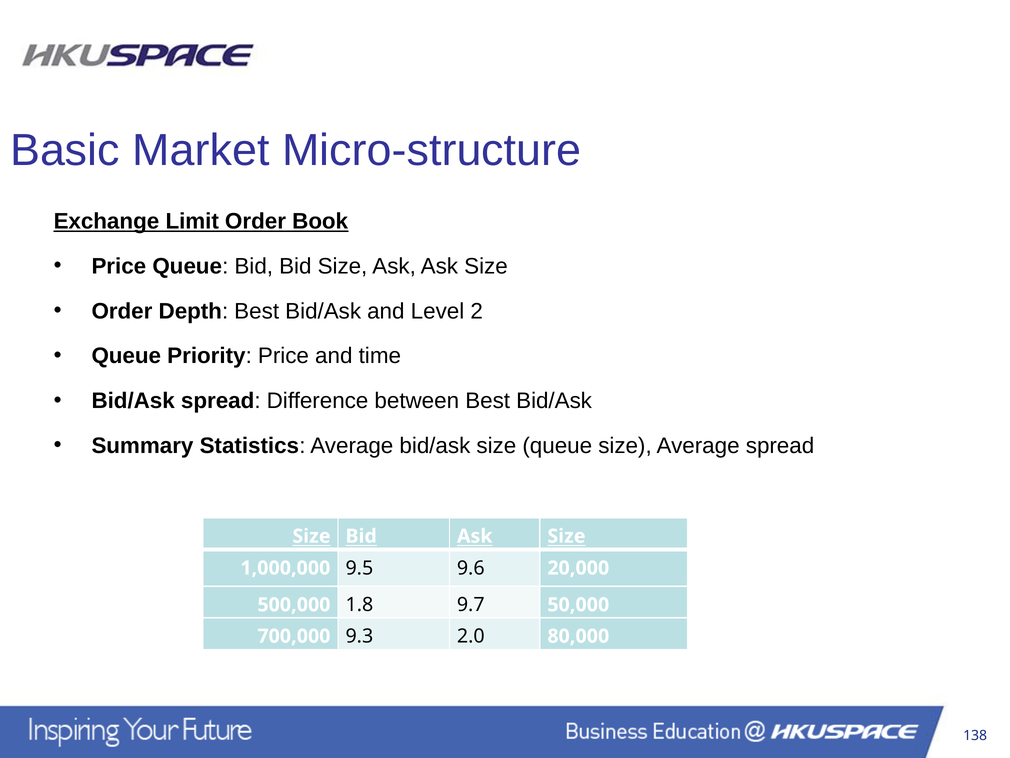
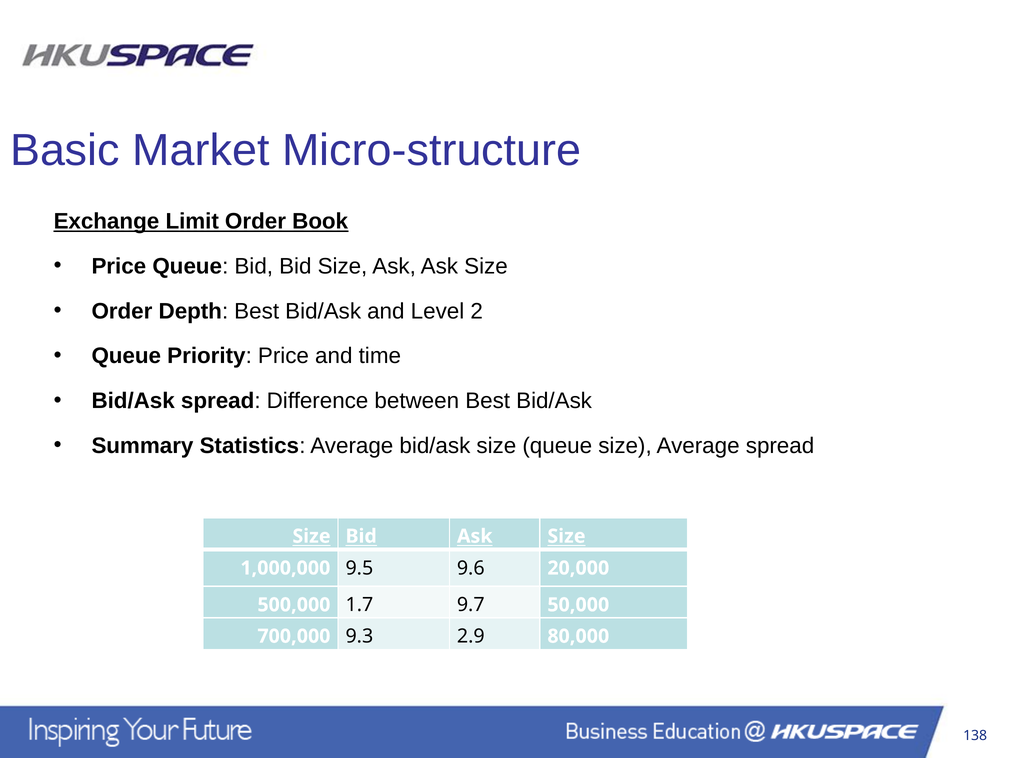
1.8: 1.8 -> 1.7 (359, 604)
2.0: 2.0 -> 2.9 (471, 636)
